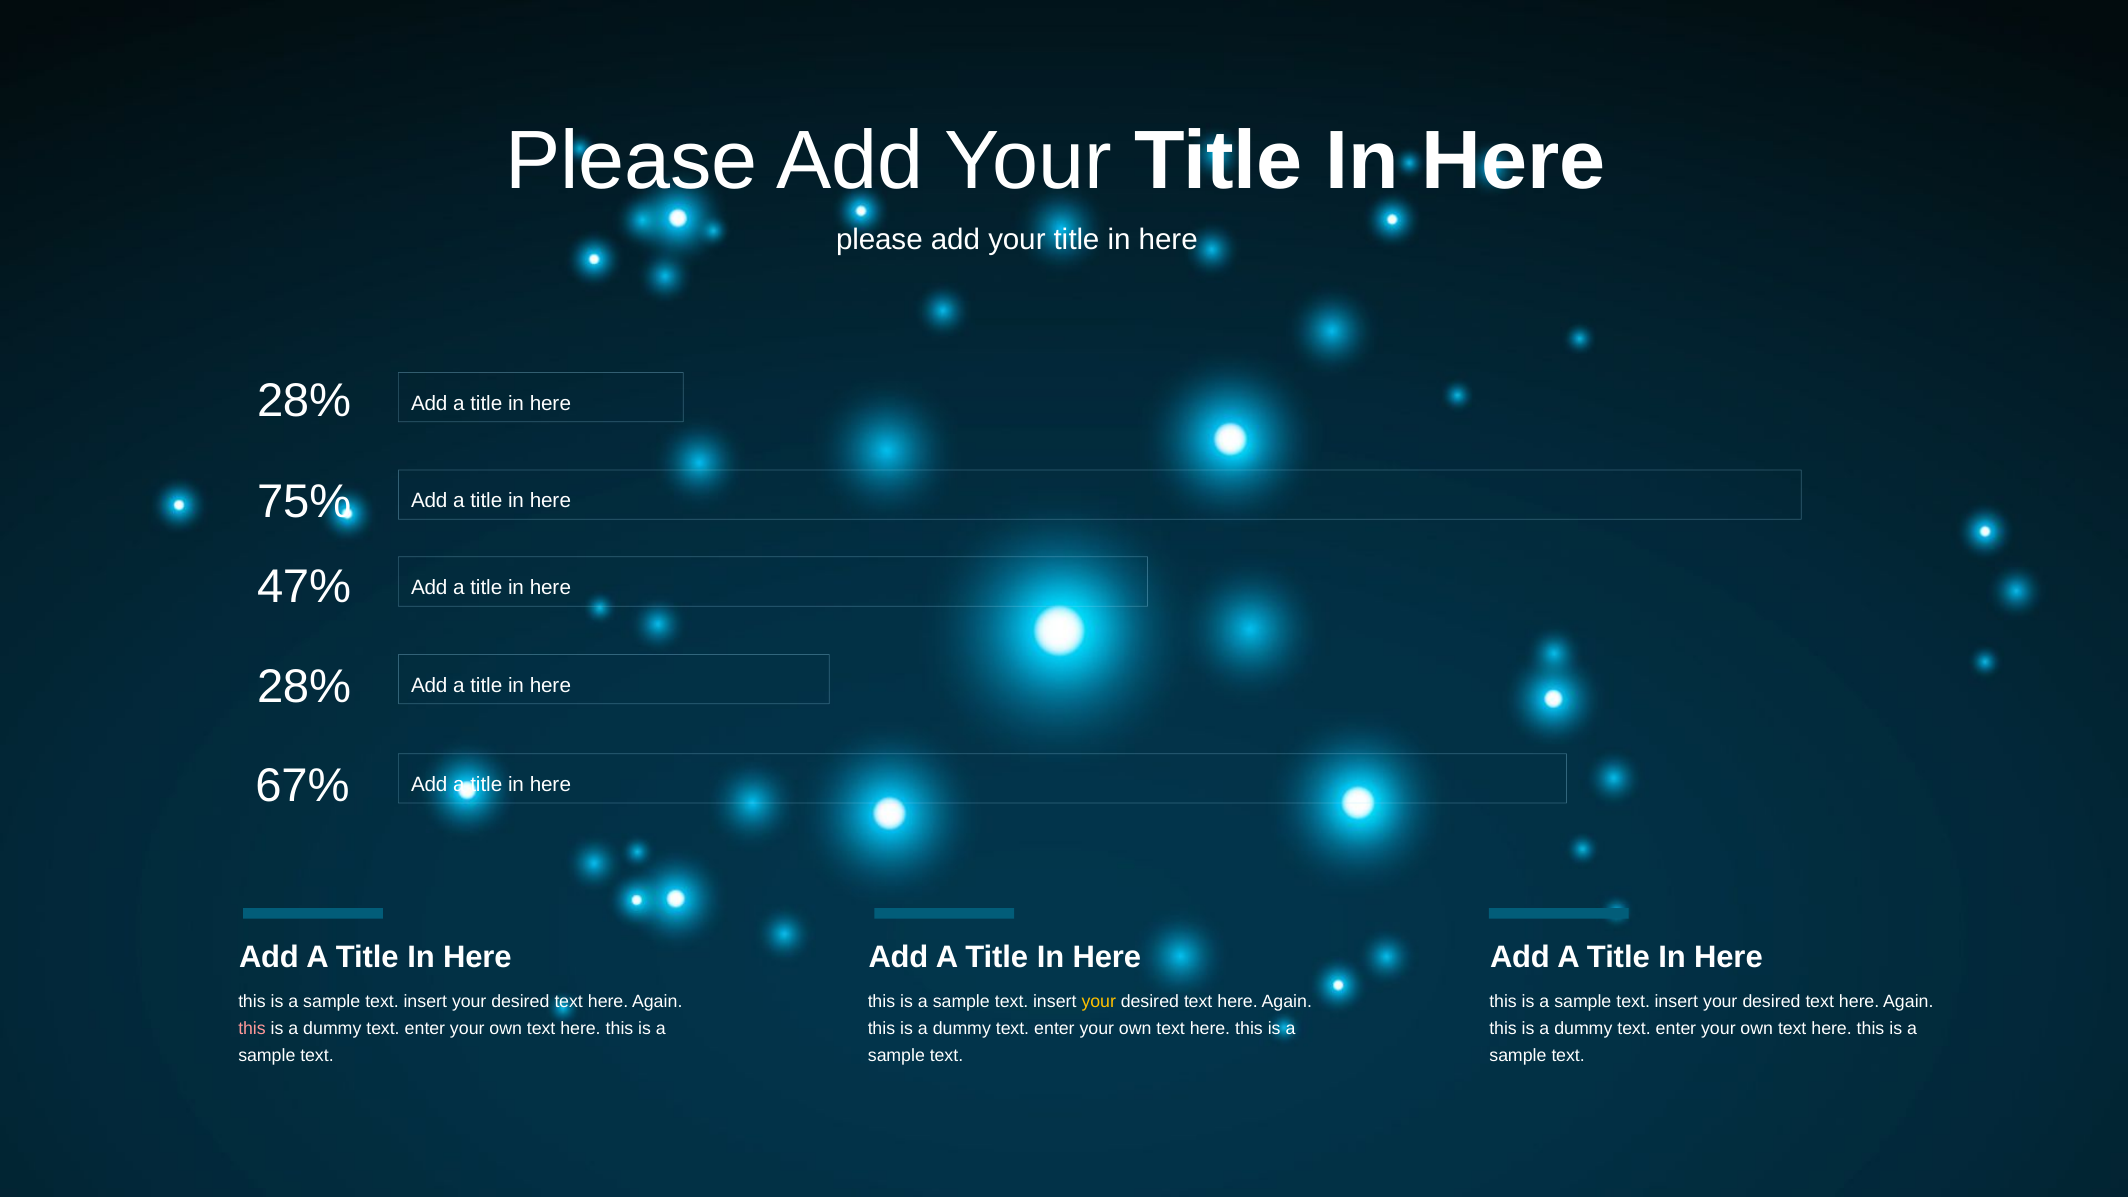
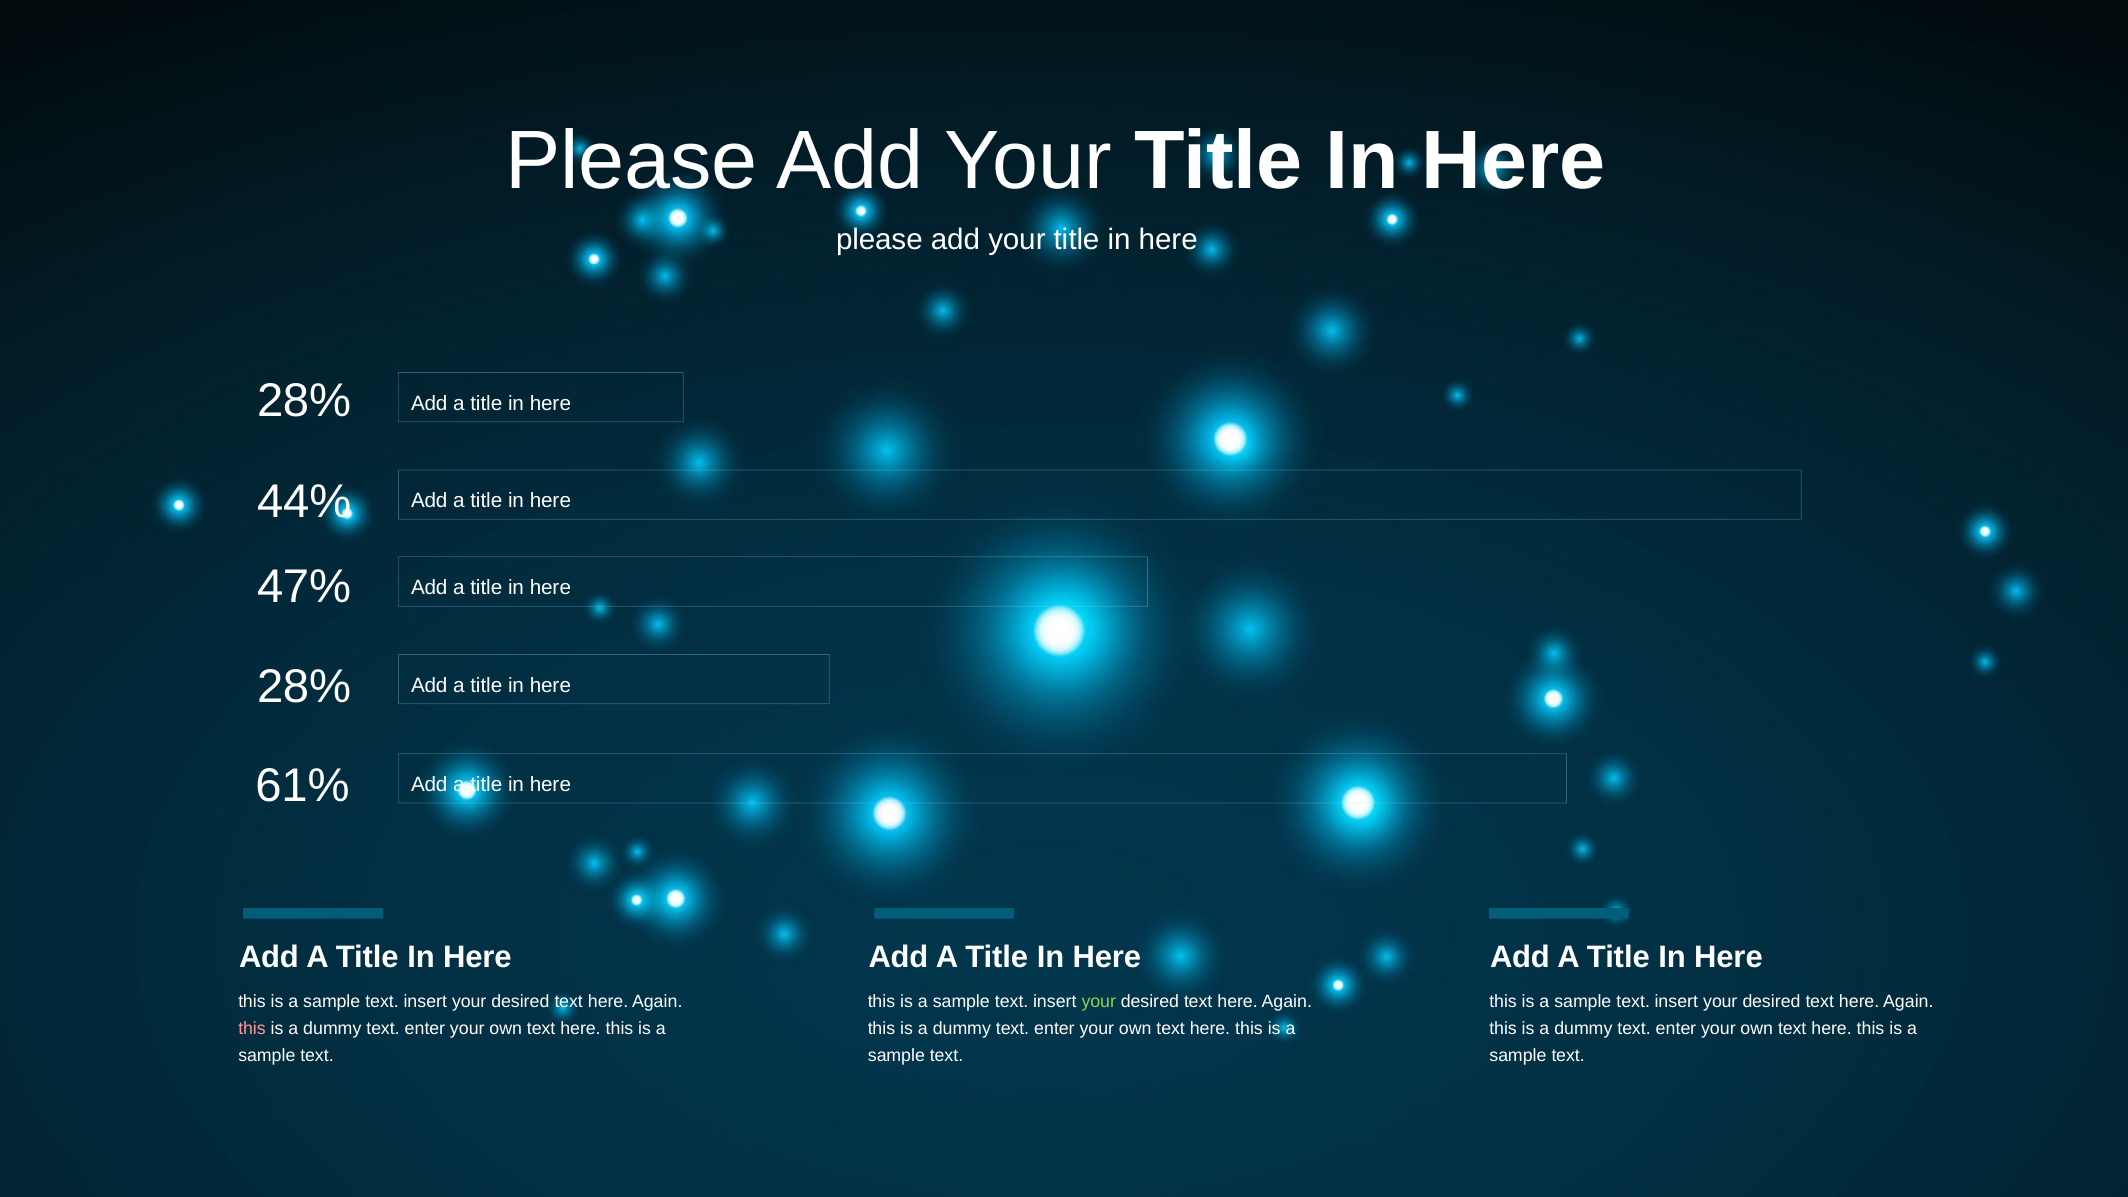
75%: 75% -> 44% (304, 502)
67%: 67% -> 61% (302, 786)
your colour: yellow -> light green (1099, 1002)
